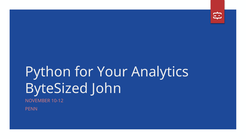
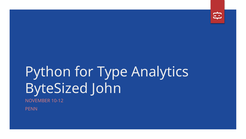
Your: Your -> Type (112, 72)
